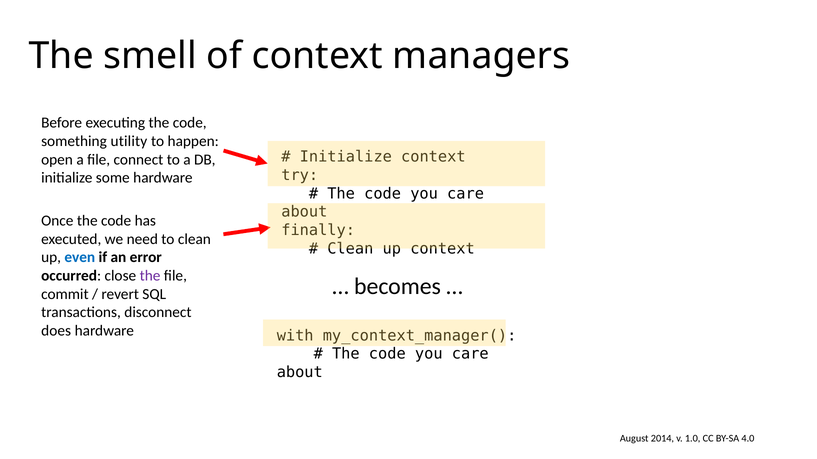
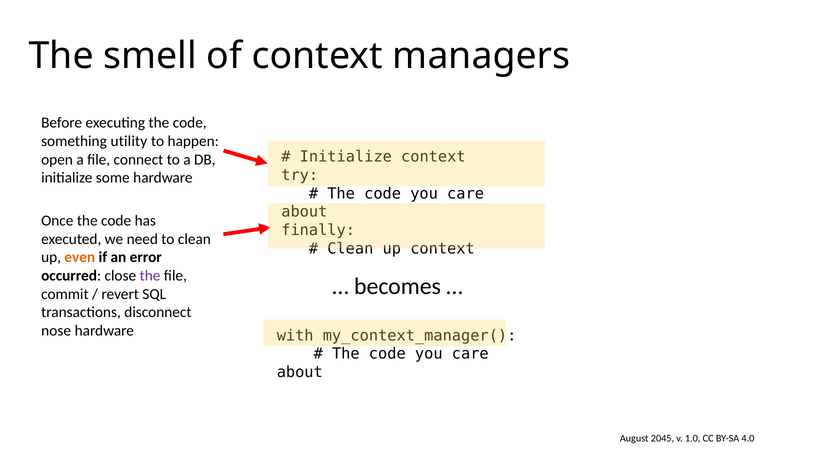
even colour: blue -> orange (80, 258)
does: does -> nose (56, 331)
2014: 2014 -> 2045 (662, 439)
